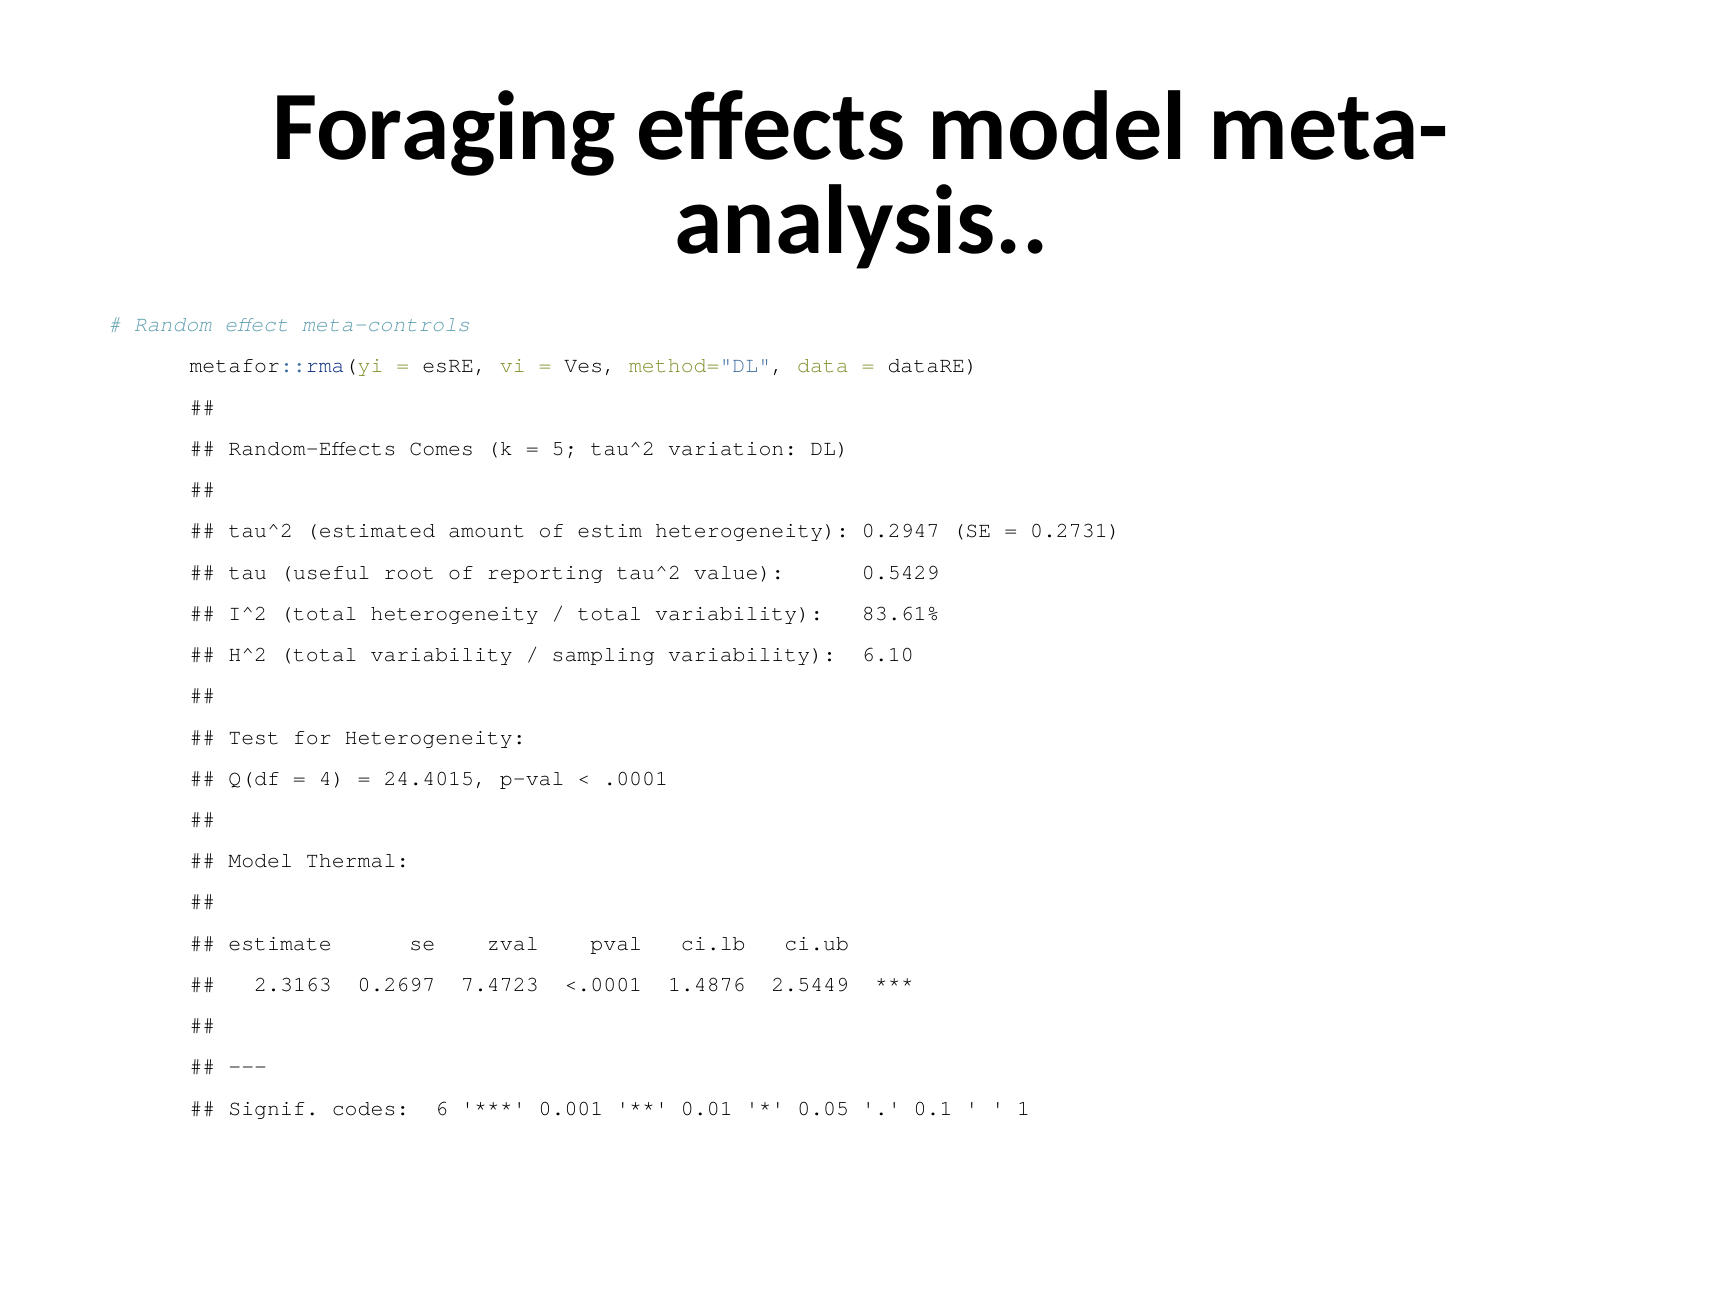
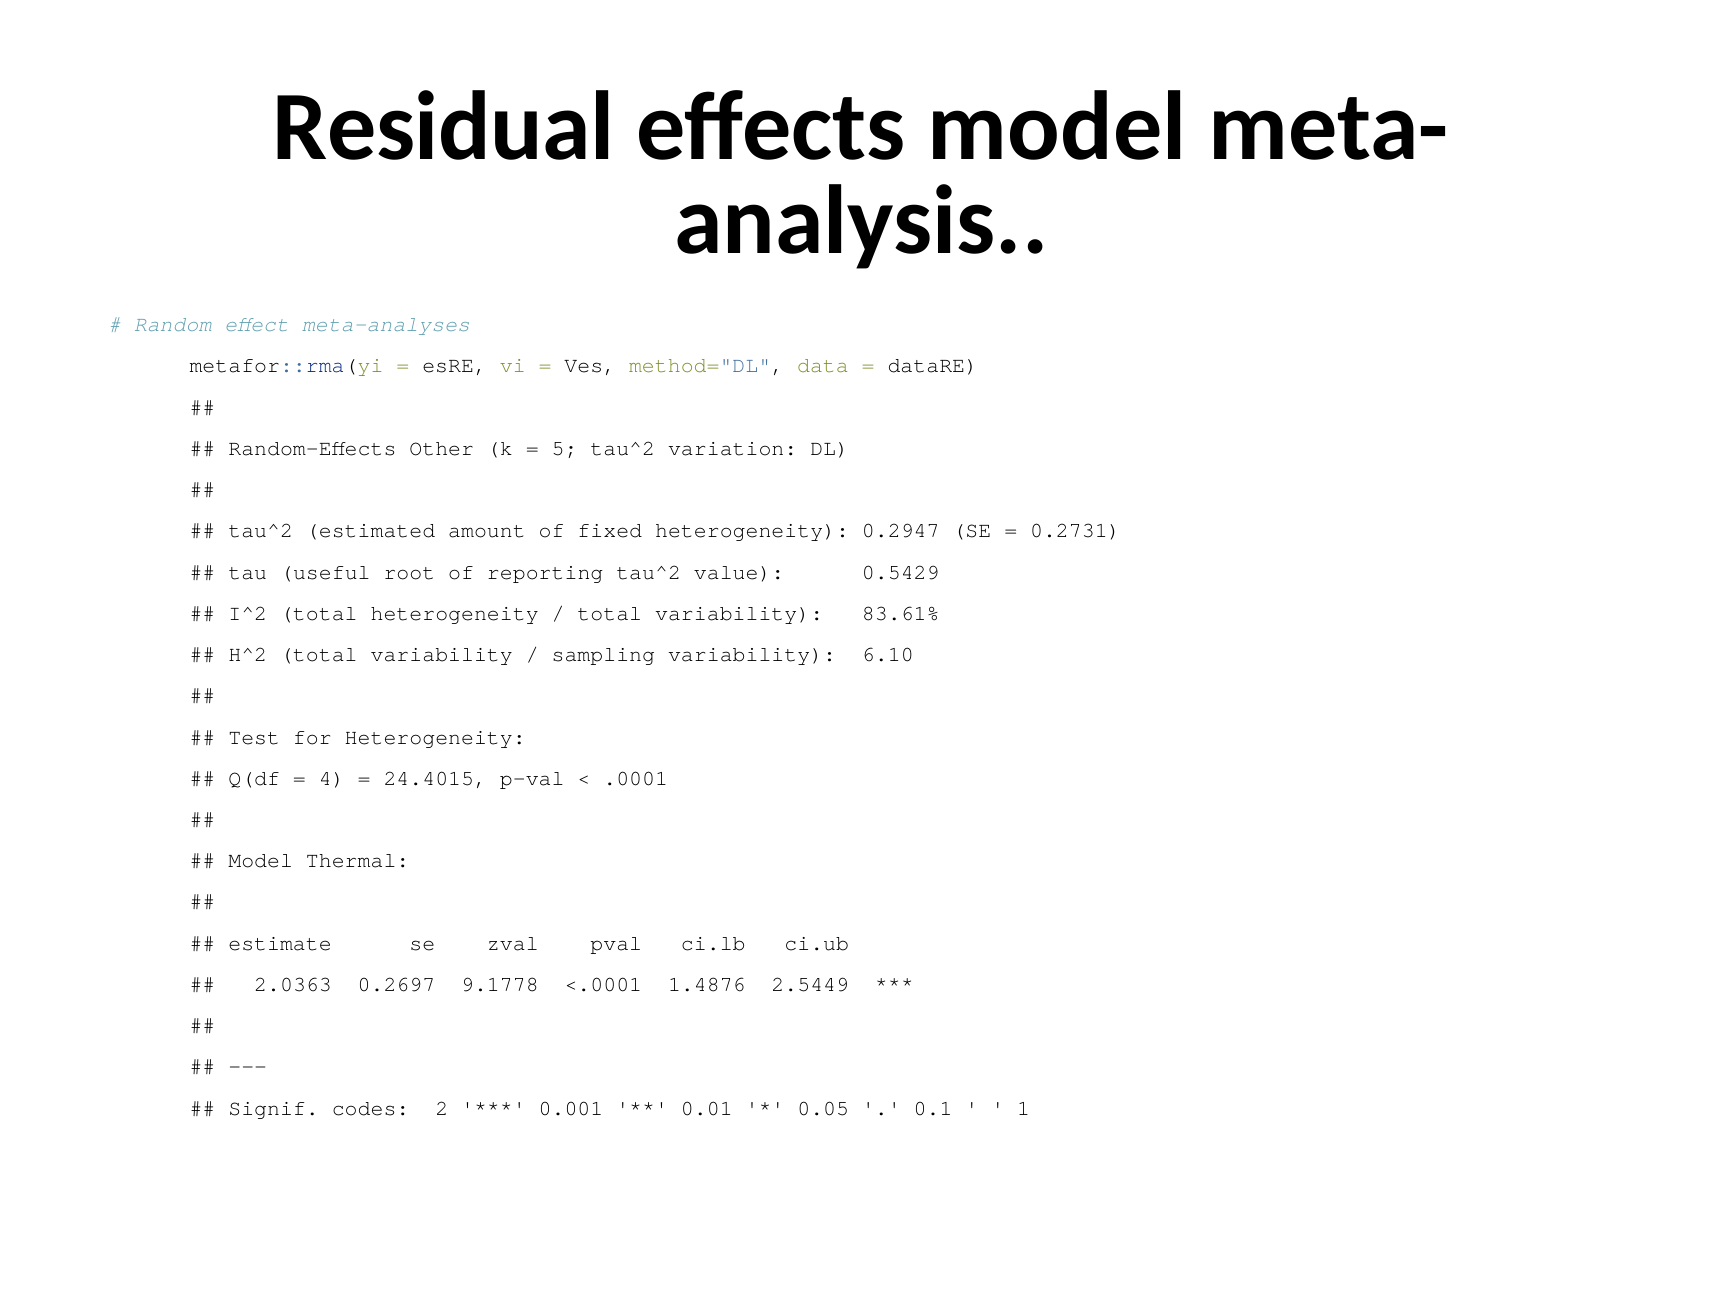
Foraging: Foraging -> Residual (444, 127)
meta-controls: meta-controls -> meta-analyses (386, 325)
Comes: Comes -> Other (442, 448)
estim: estim -> fixed (610, 531)
2.3163: 2.3163 -> 2.0363 (293, 984)
7.4723: 7.4723 -> 9.1778 (500, 984)
6: 6 -> 2 (442, 1108)
